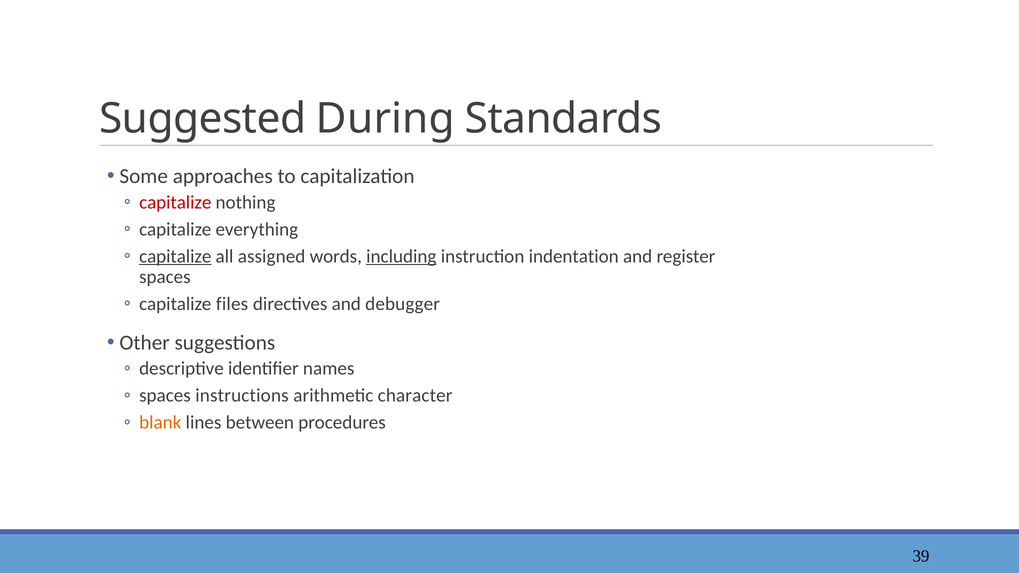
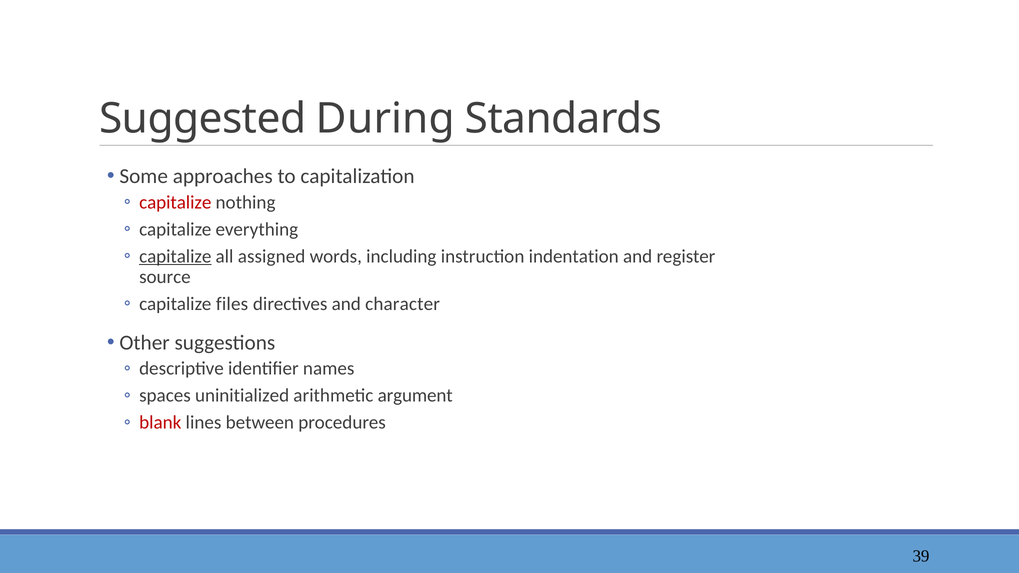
including underline: present -> none (401, 256)
spaces: spaces -> source (165, 277)
debugger: debugger -> character (403, 304)
instructions: instructions -> uninitialized (242, 396)
character: character -> argument (415, 396)
blank colour: orange -> red (160, 423)
